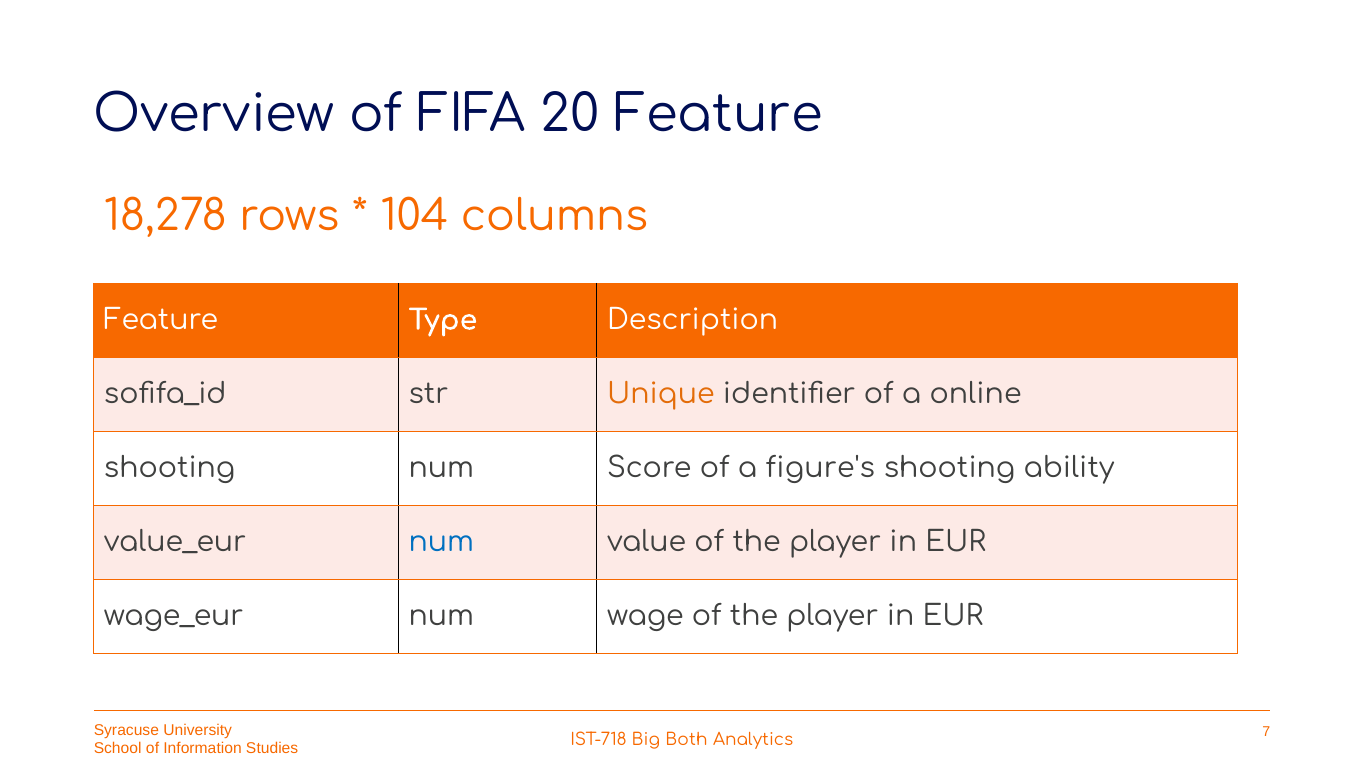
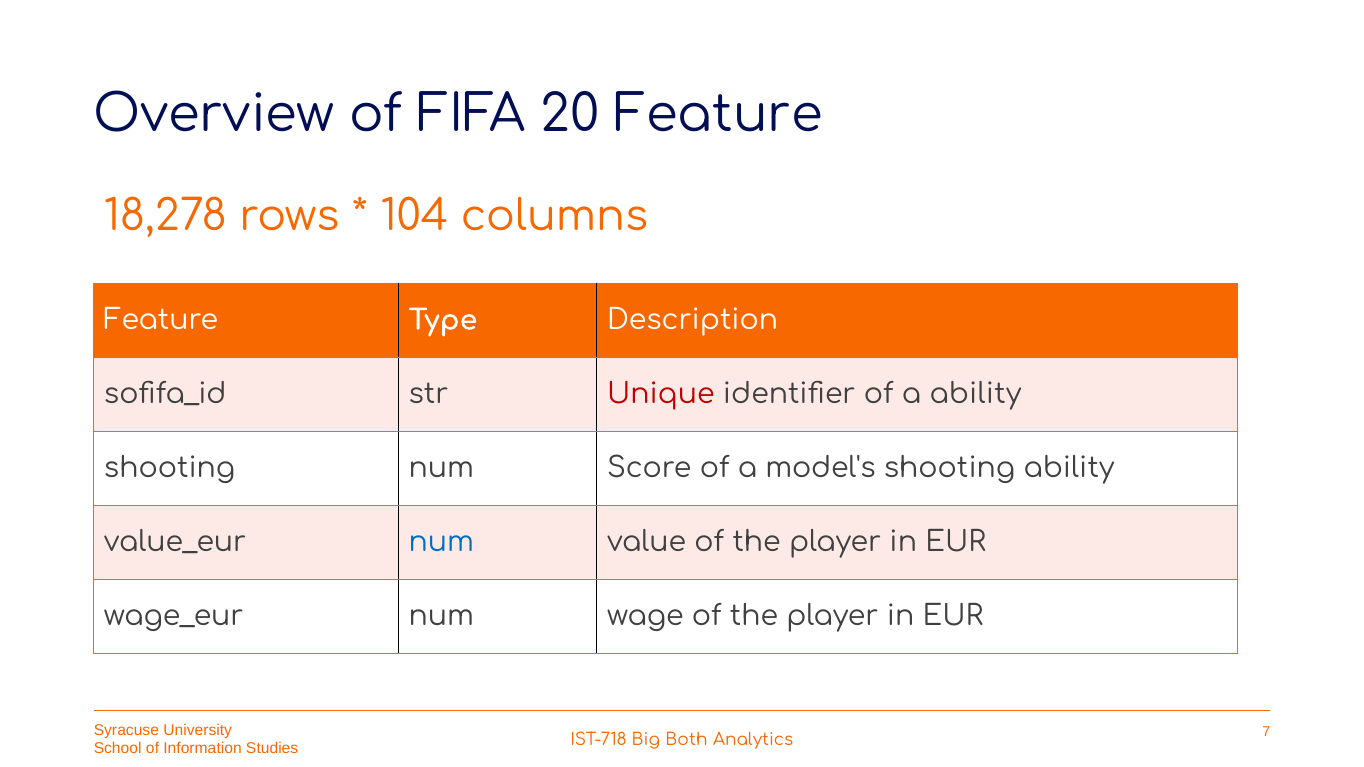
Unique colour: orange -> red (661, 394)
a online: online -> ability (975, 394)
figure's: figure's -> model's (821, 468)
